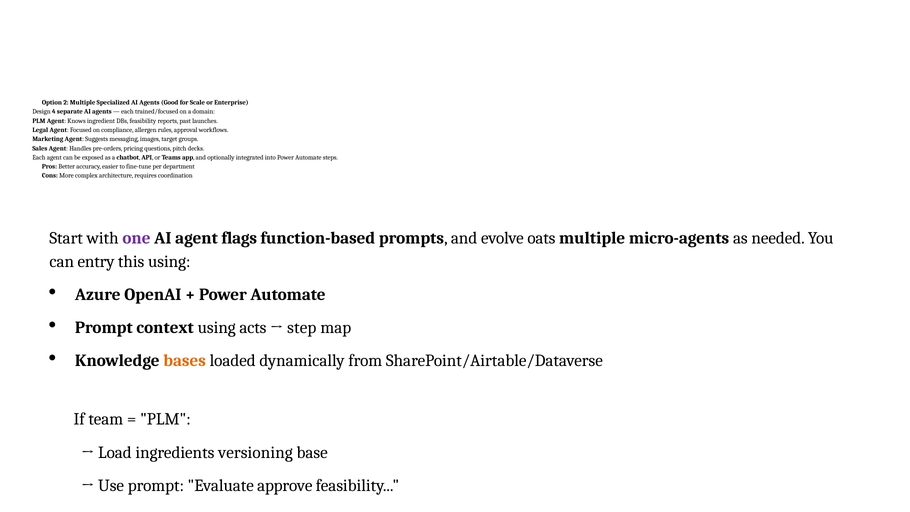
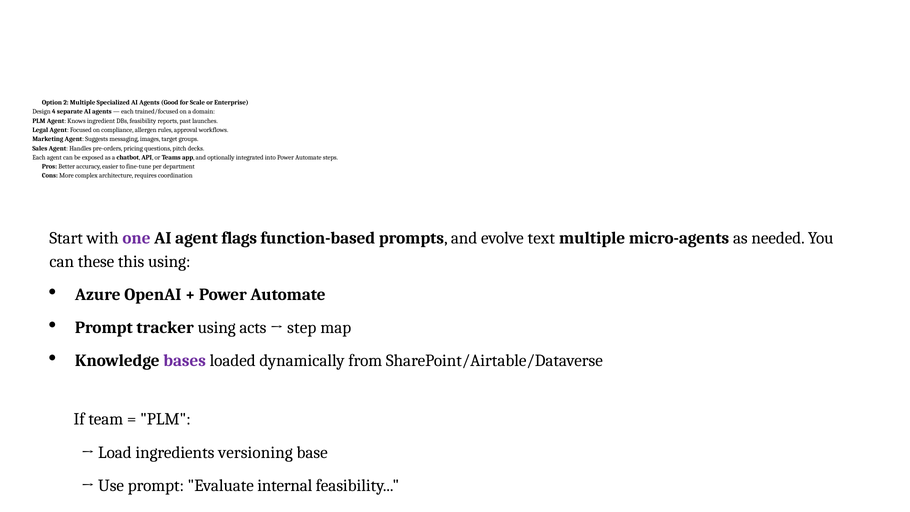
oats: oats -> text (541, 238)
entry: entry -> these (96, 262)
context: context -> tracker (165, 328)
bases colour: orange -> purple (185, 361)
approve: approve -> internal (285, 485)
